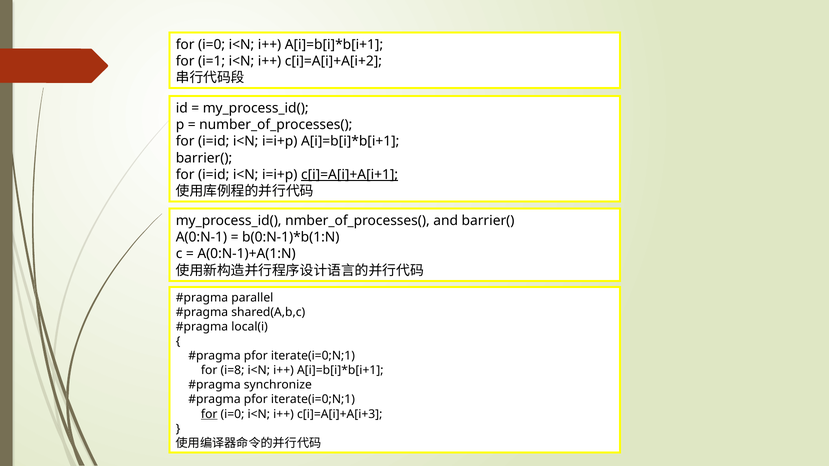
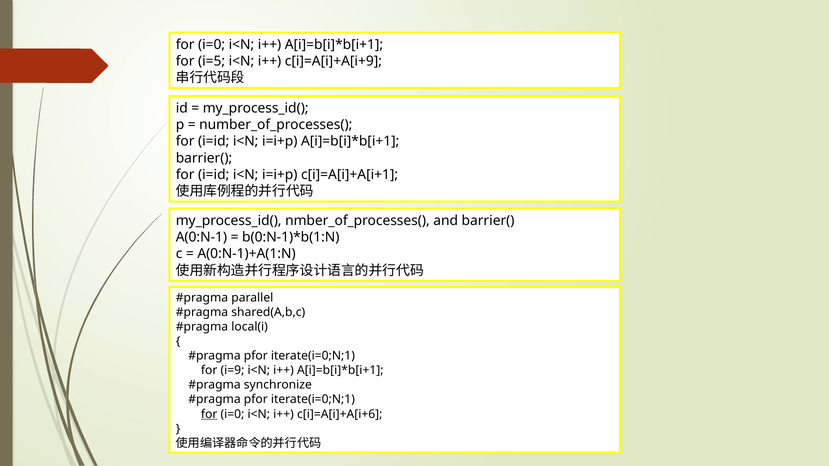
i=1: i=1 -> i=5 (212, 61)
c[i]=A[i]+A[i+2: c[i]=A[i]+A[i+2 -> c[i]=A[i]+A[i+9 (333, 61)
c[i]=A[i]+A[i+1 underline: present -> none (350, 175)
i=8: i=8 -> i=9 (232, 371)
c[i]=A[i]+A[i+3: c[i]=A[i]+A[i+3 -> c[i]=A[i]+A[i+6 (340, 414)
